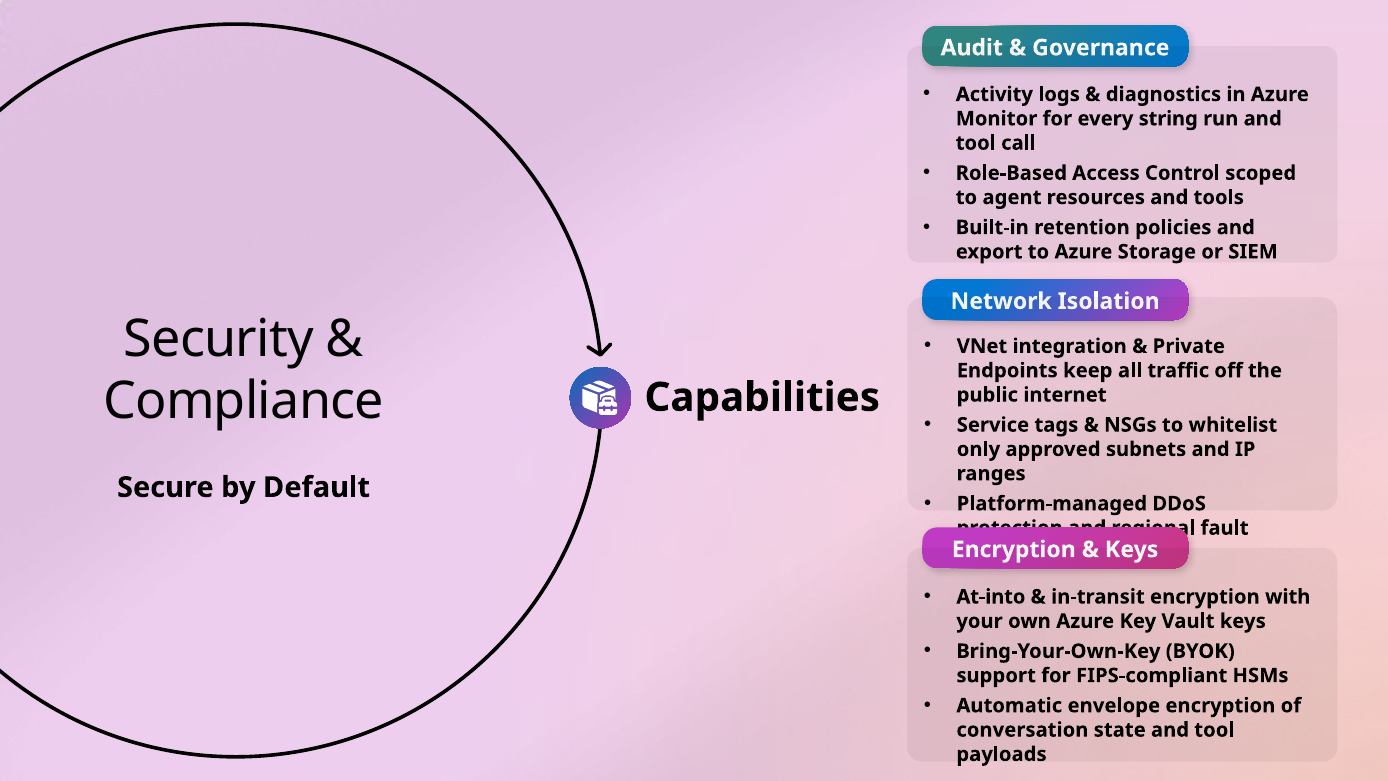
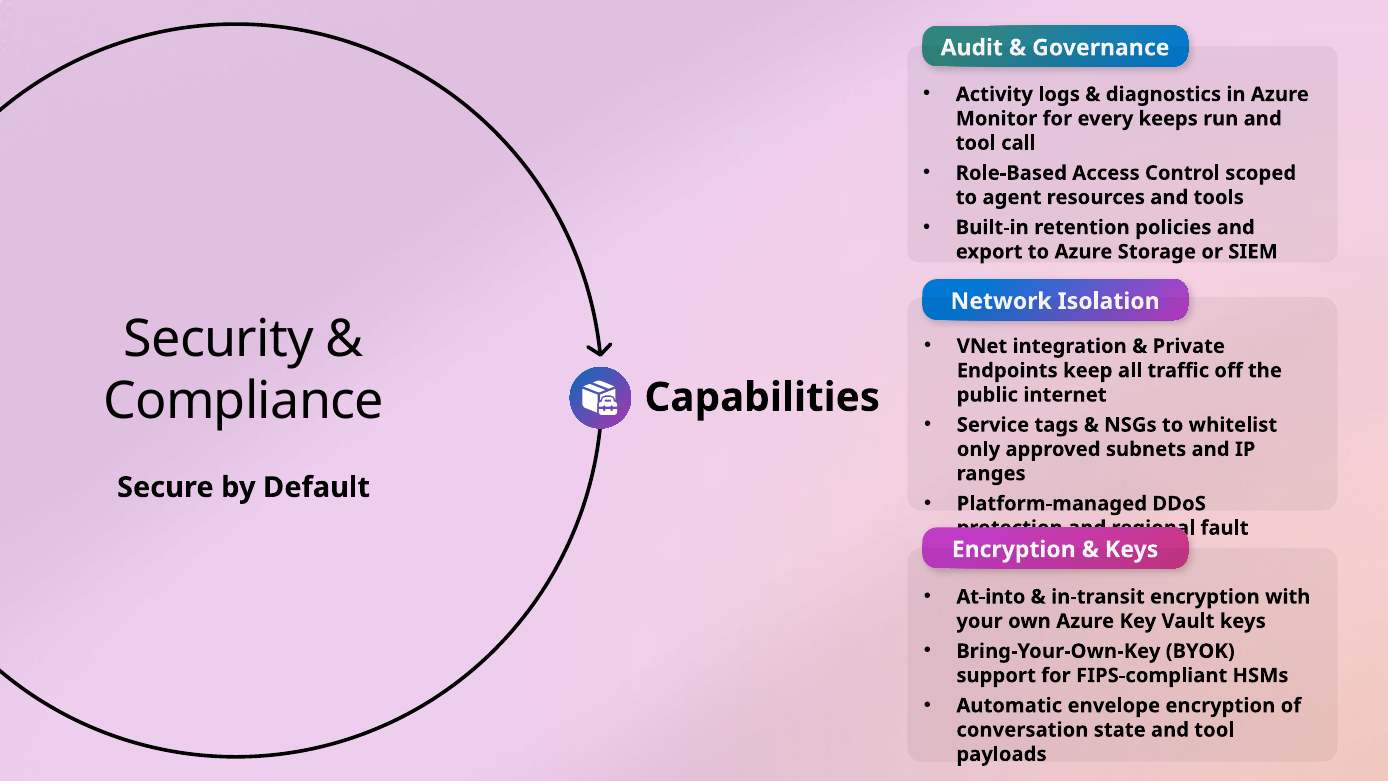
string: string -> keeps (1168, 119)
